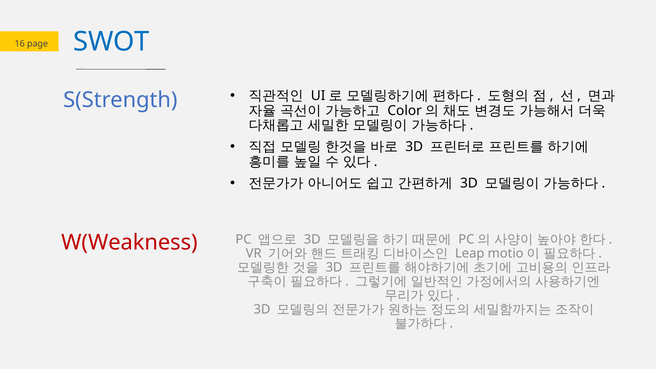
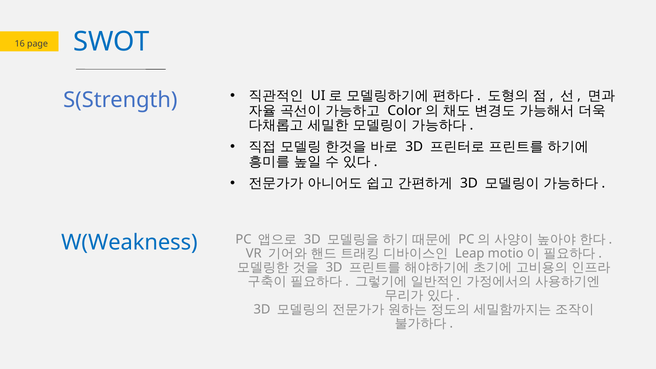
W(Weakness colour: red -> blue (129, 242)
